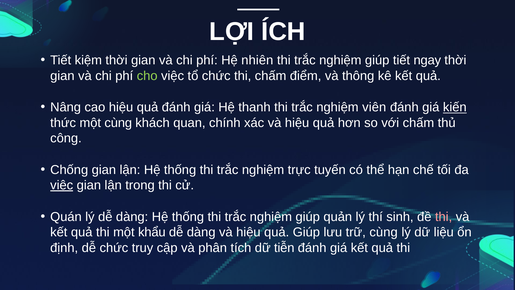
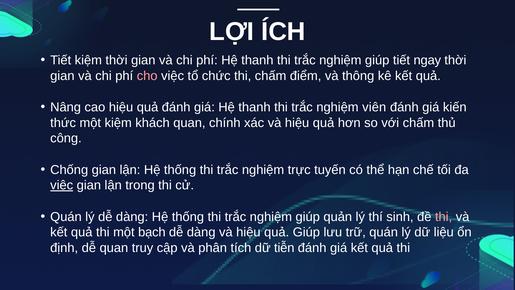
phí Hệ nhiên: nhiên -> thanh (257, 60)
cho colour: light green -> pink (147, 76)
kiến underline: present -> none (455, 107)
một cùng: cùng -> kiệm (118, 123)
khẩu: khẩu -> bạch (152, 232)
trữ cùng: cùng -> quán (384, 232)
dễ chức: chức -> quan (114, 248)
